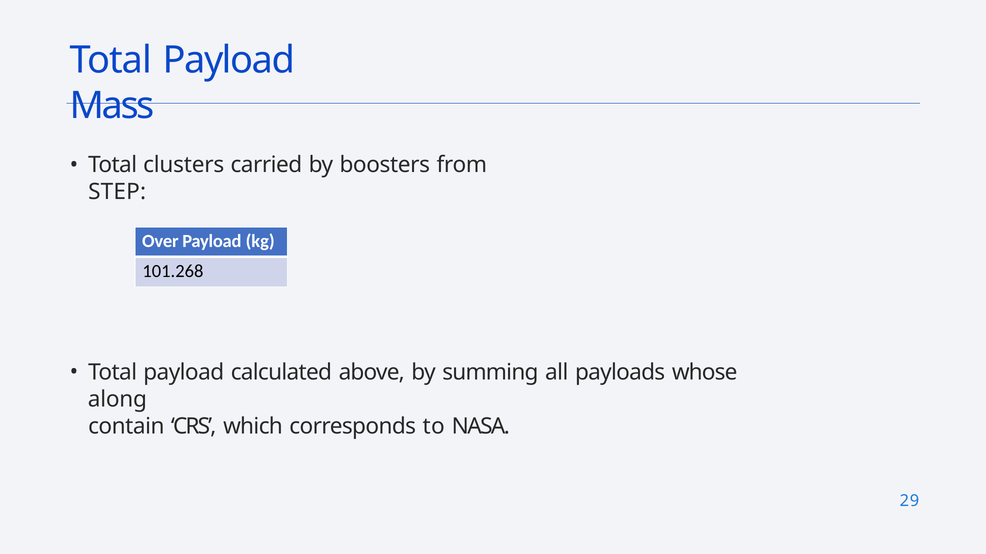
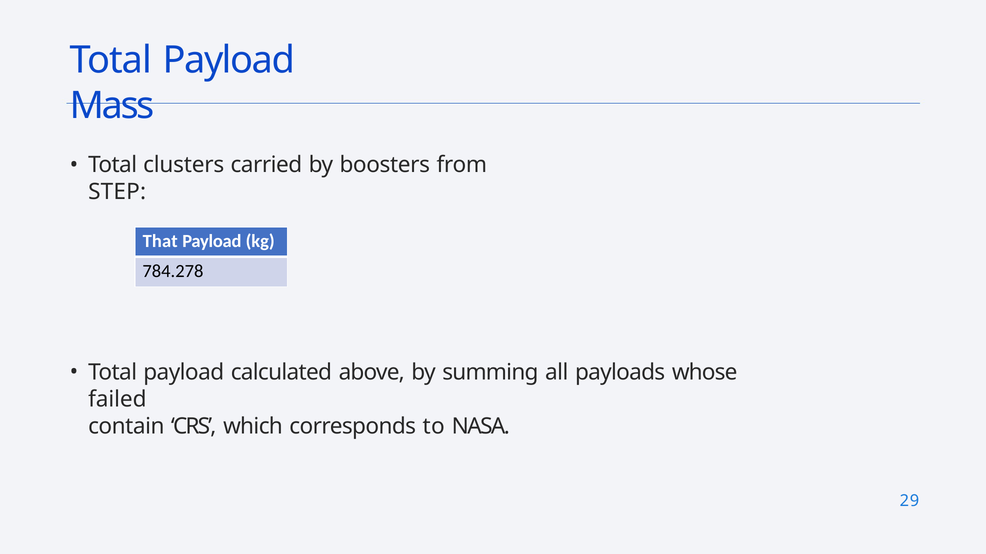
Over: Over -> That (160, 241)
101.268: 101.268 -> 784.278 (173, 271)
along: along -> failed (117, 400)
